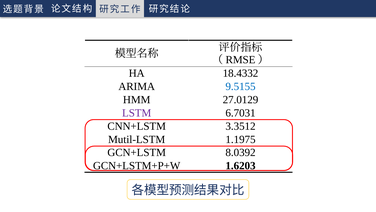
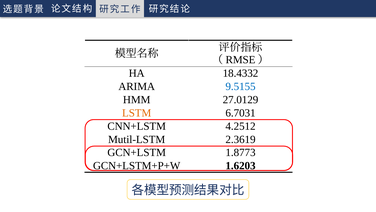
LSTM colour: purple -> orange (137, 113)
3.3512: 3.3512 -> 4.2512 (241, 126)
1.1975: 1.1975 -> 2.3619 (241, 139)
8.0392: 8.0392 -> 1.8773 (241, 152)
